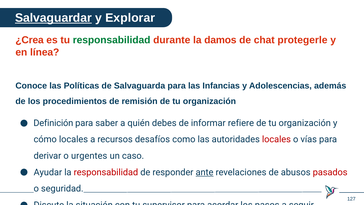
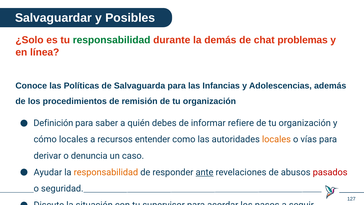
Salvaguardar underline: present -> none (53, 18)
Explorar: Explorar -> Posibles (130, 18)
¿Crea: ¿Crea -> ¿Solo (29, 40)
damos: damos -> demás (220, 40)
protegerle: protegerle -> problemas (303, 40)
desafíos: desafíos -> entender (153, 139)
locales colour: red -> orange (276, 139)
urgentes: urgentes -> denuncia (89, 156)
responsabilidad colour: red -> orange (106, 172)
